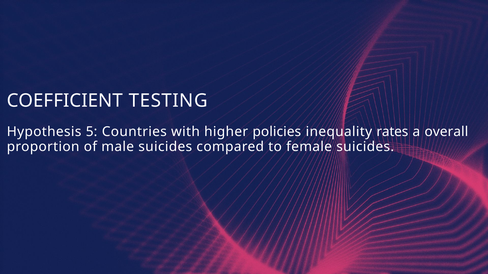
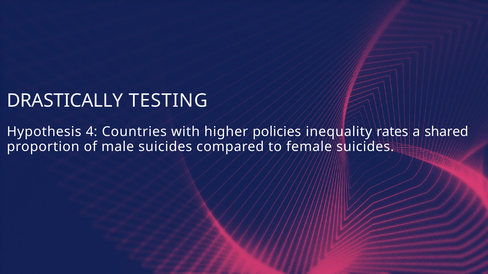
COEFFICIENT: COEFFICIENT -> DRASTICALLY (65, 101)
5: 5 -> 4 (92, 132)
overall: overall -> shared (446, 132)
